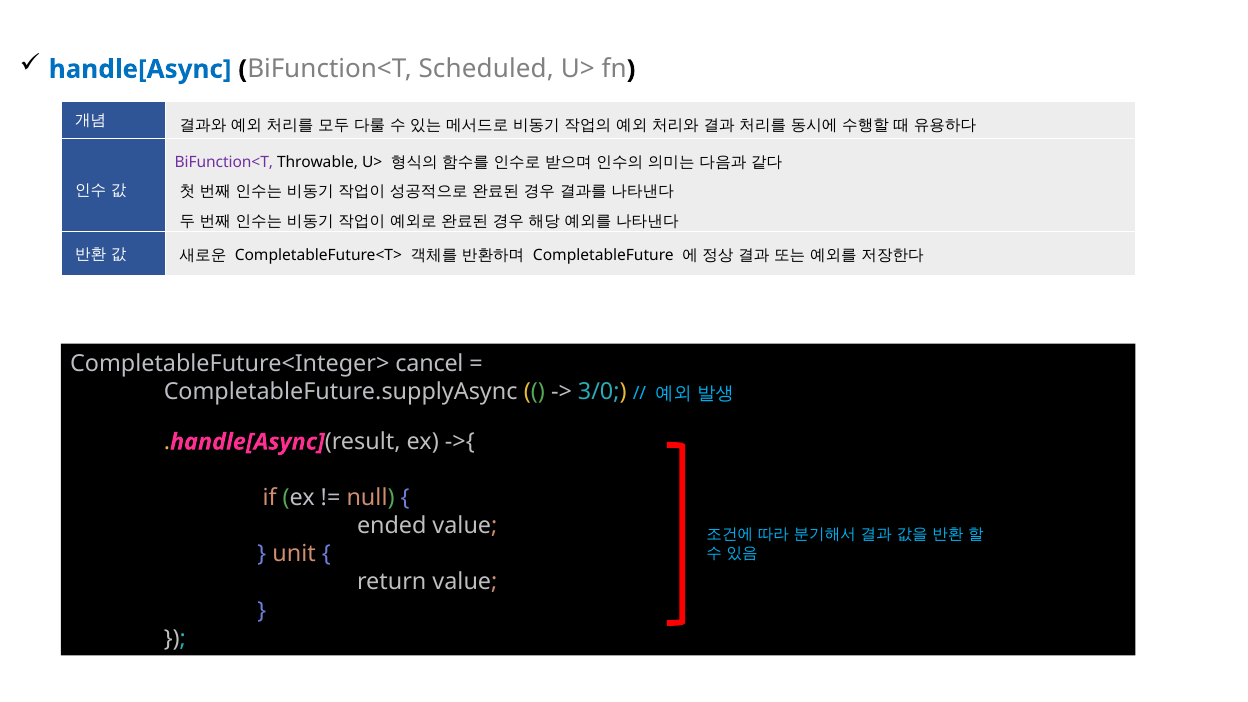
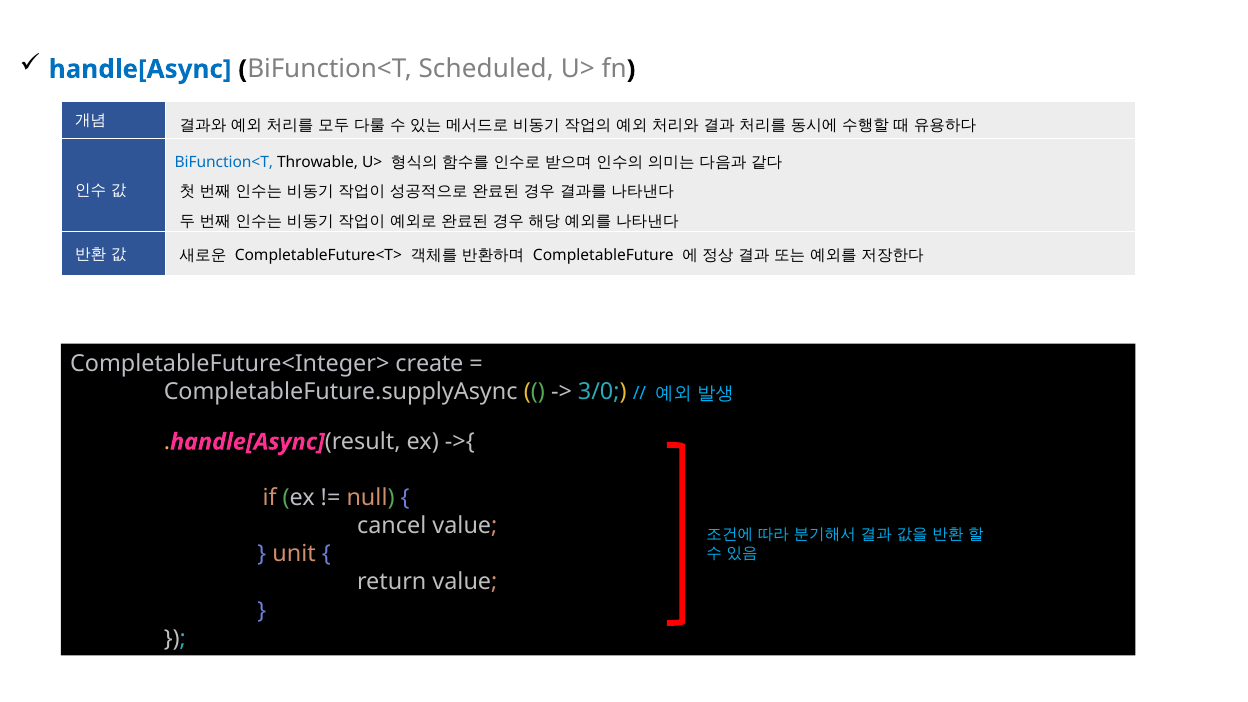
BiFunction<T colour: purple -> blue (224, 162)
cancel: cancel -> create (429, 364)
ended: ended -> cancel (392, 526)
